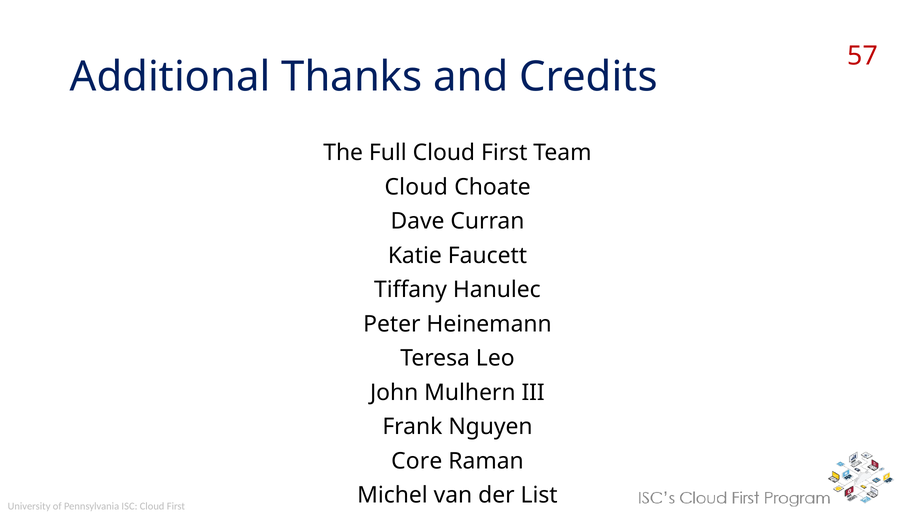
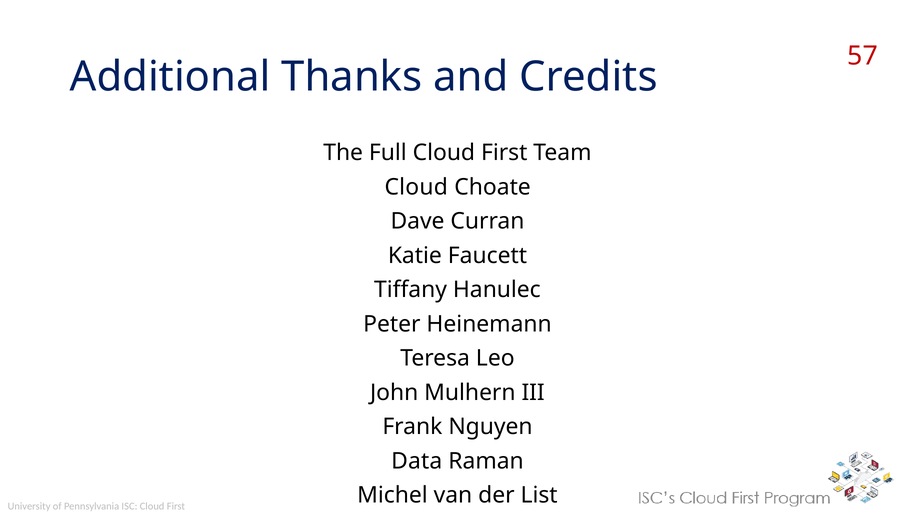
Core: Core -> Data (417, 461)
